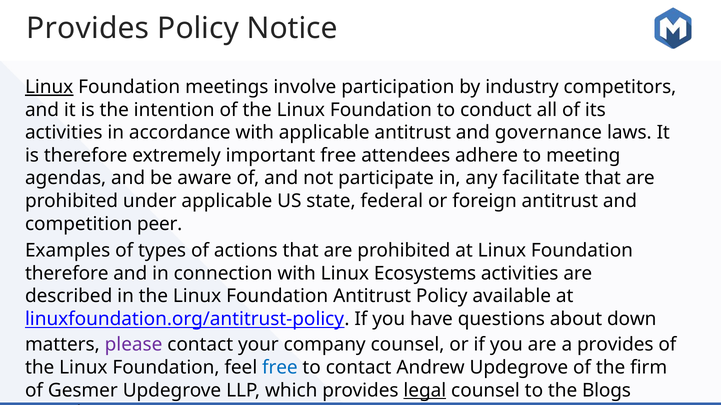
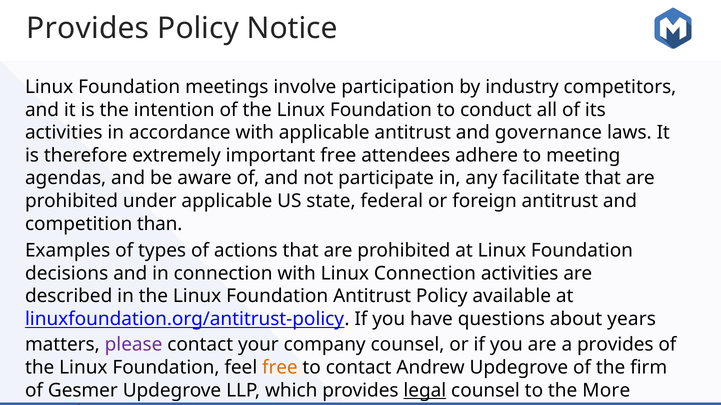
Linux underline: present -> none (49, 87)
peer: peer -> than (160, 224)
therefore: therefore -> decisions (67, 274)
Linux Ecosystems: Ecosystems -> Connection (425, 274)
down: down -> years (632, 319)
free colour: blue -> orange (280, 368)
Blogs: Blogs -> More (606, 391)
